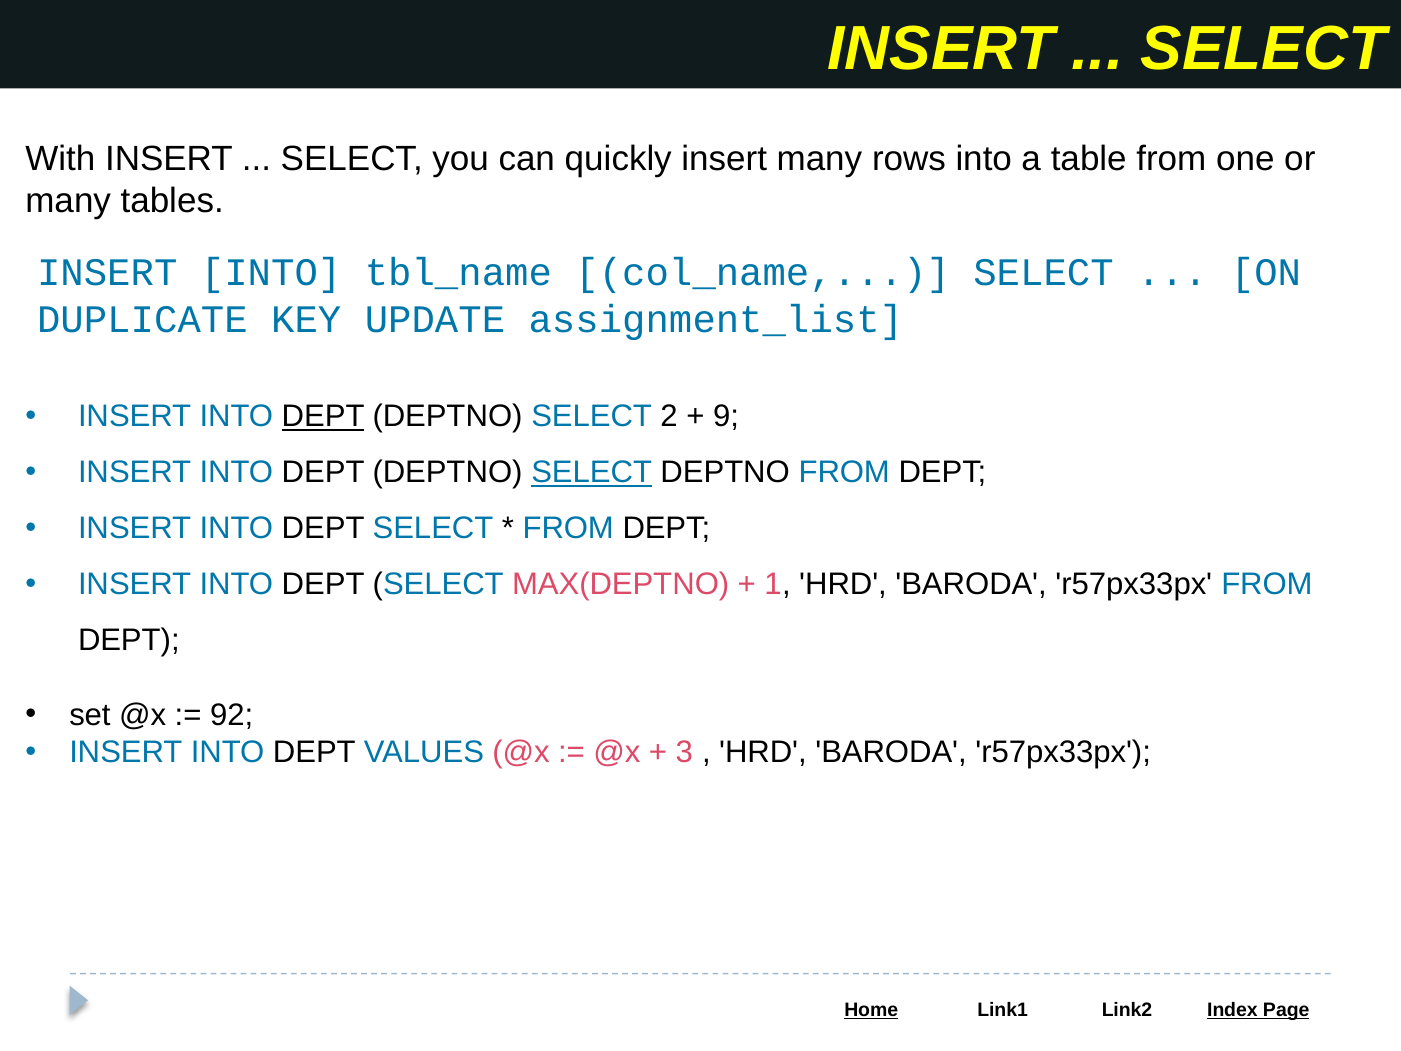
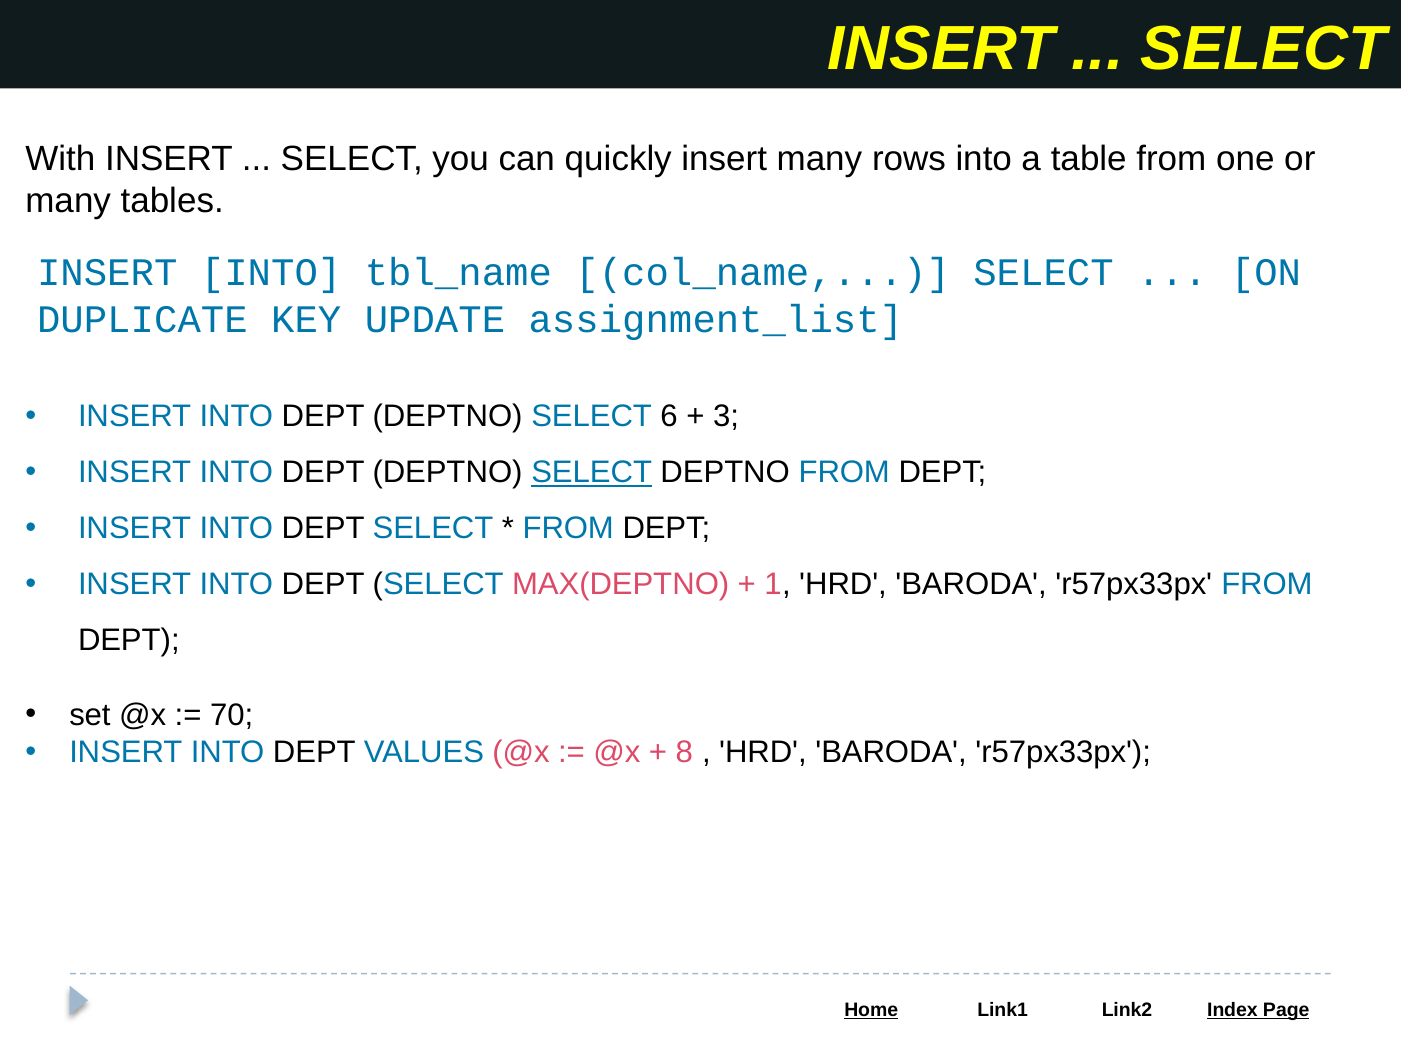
DEPT underline: present -> none (323, 416)
2: 2 -> 6 (669, 416)
9: 9 -> 3 (726, 416)
92: 92 -> 70 (232, 715)
3: 3 -> 8 (684, 752)
